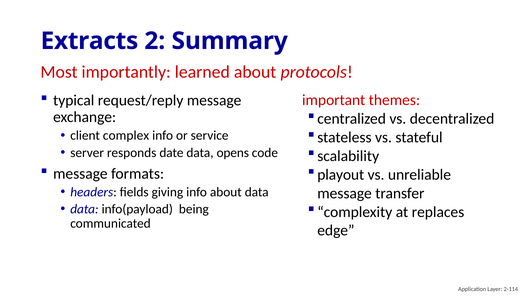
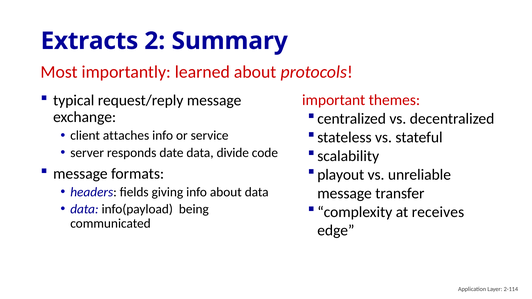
complex: complex -> attaches (126, 136)
opens: opens -> divide (233, 153)
replaces: replaces -> receives (438, 212)
